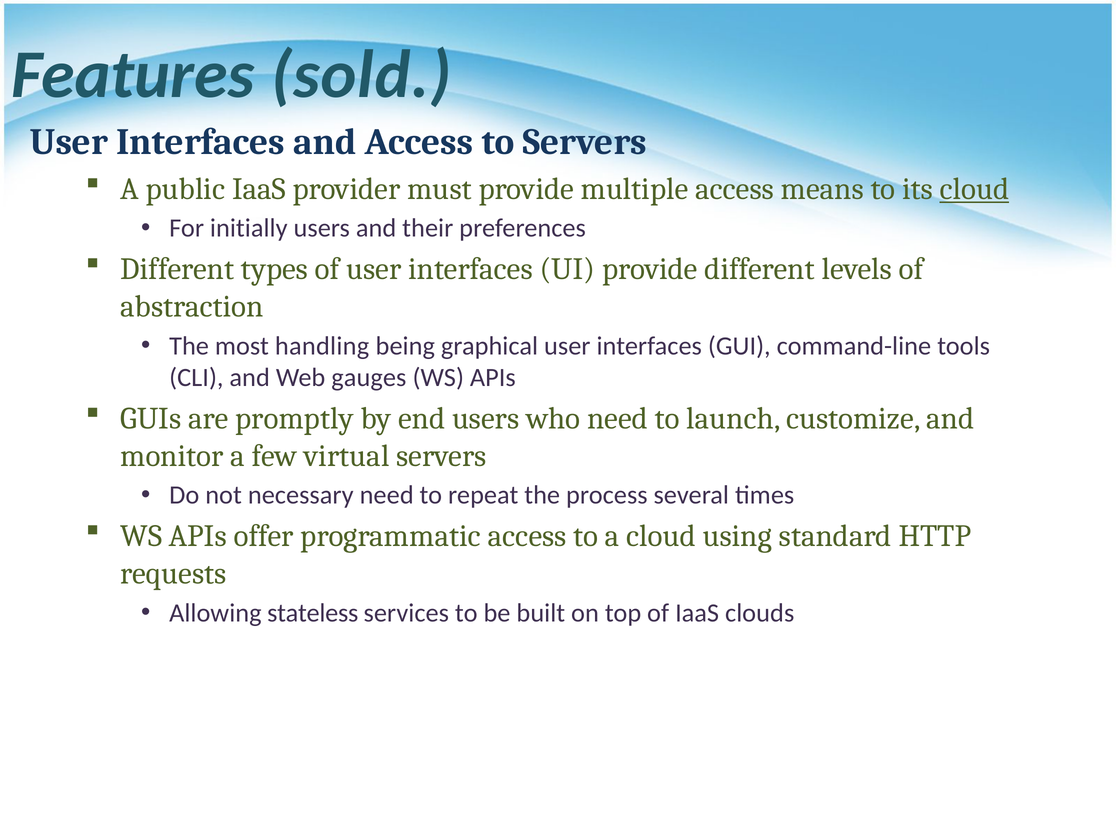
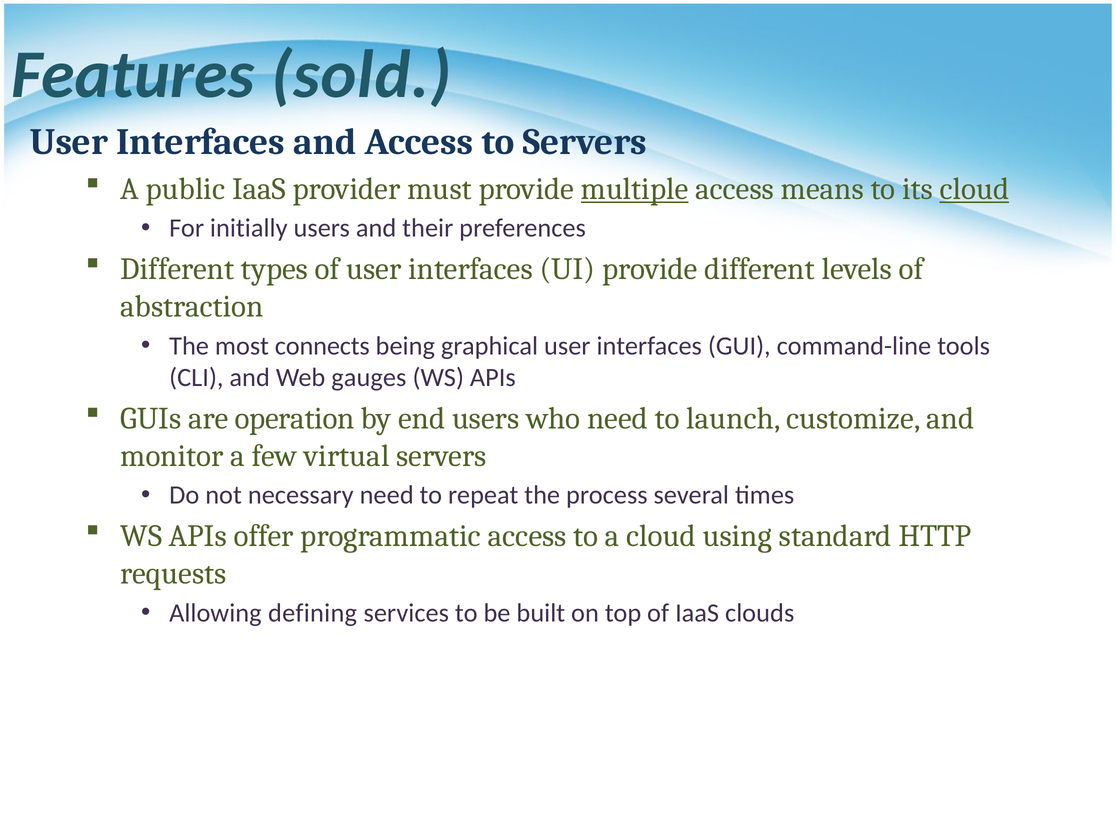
multiple underline: none -> present (635, 189)
handling: handling -> connects (322, 346)
promptly: promptly -> operation (295, 419)
stateless: stateless -> defining (313, 613)
